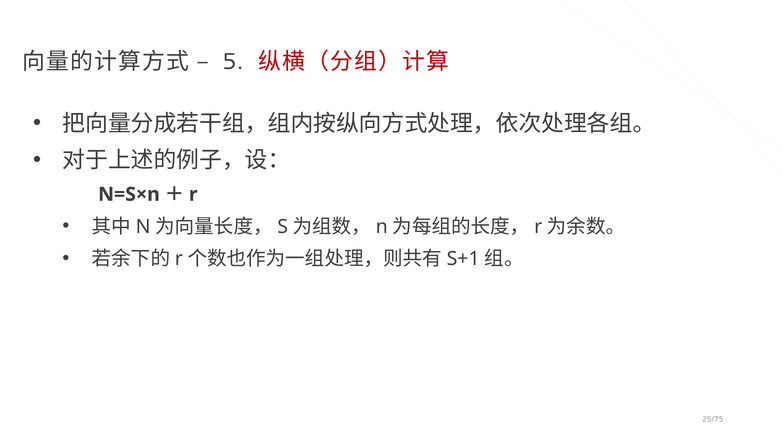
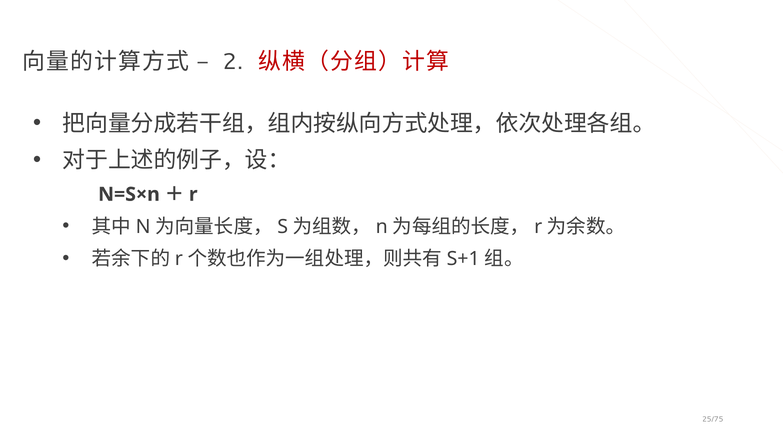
5: 5 -> 2 (233, 62)
